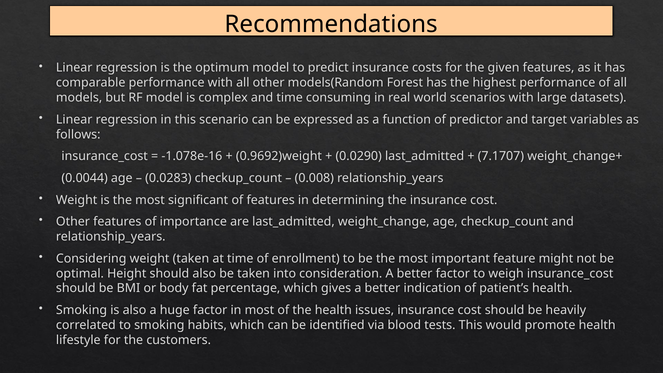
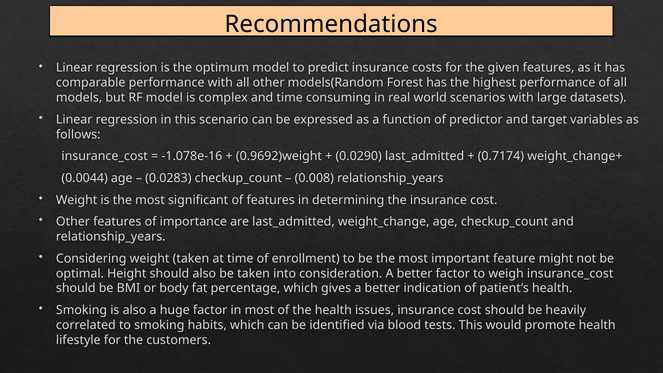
7.1707: 7.1707 -> 0.7174 (501, 156)
